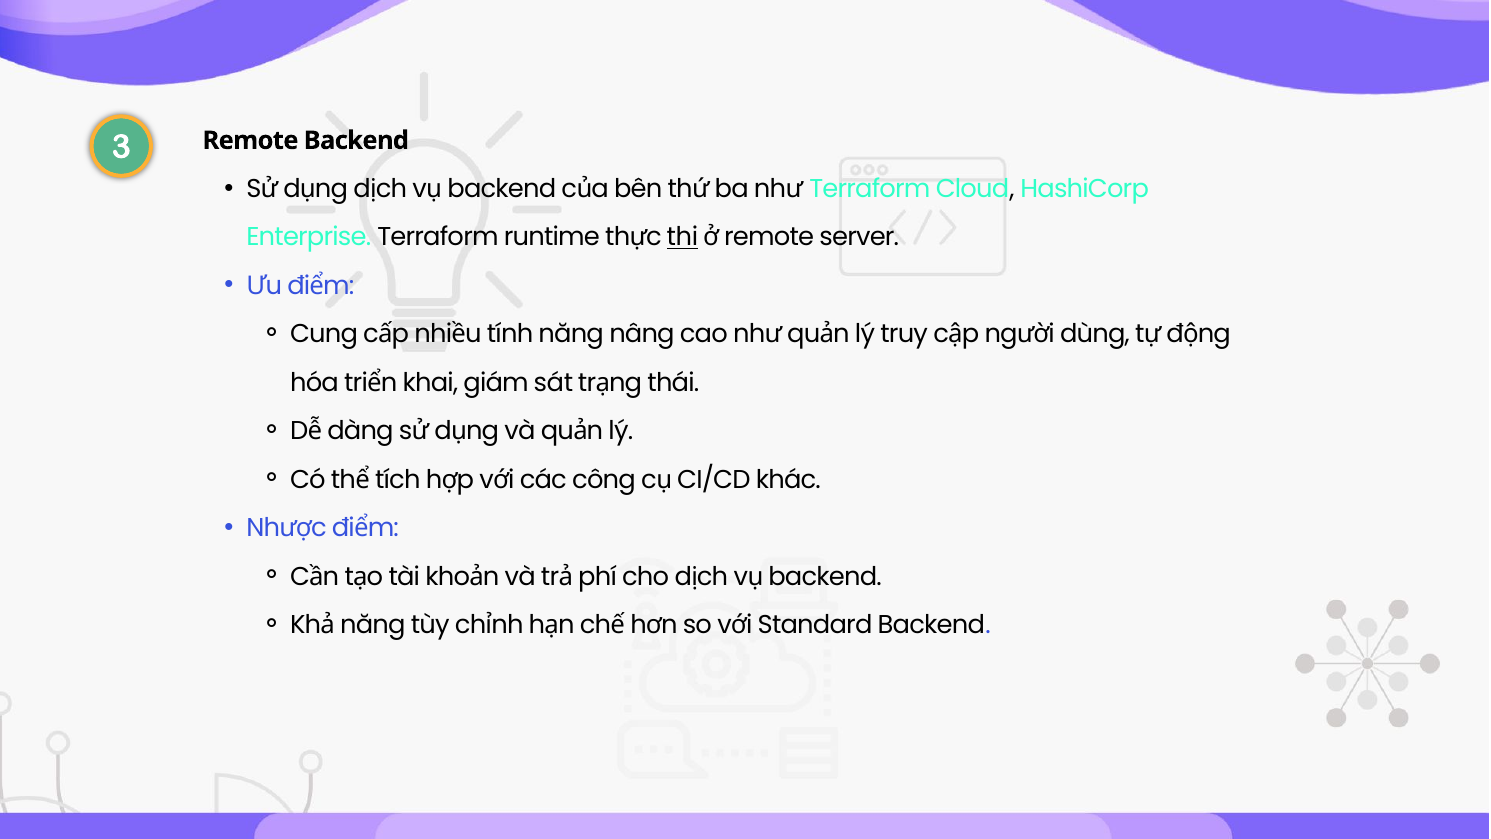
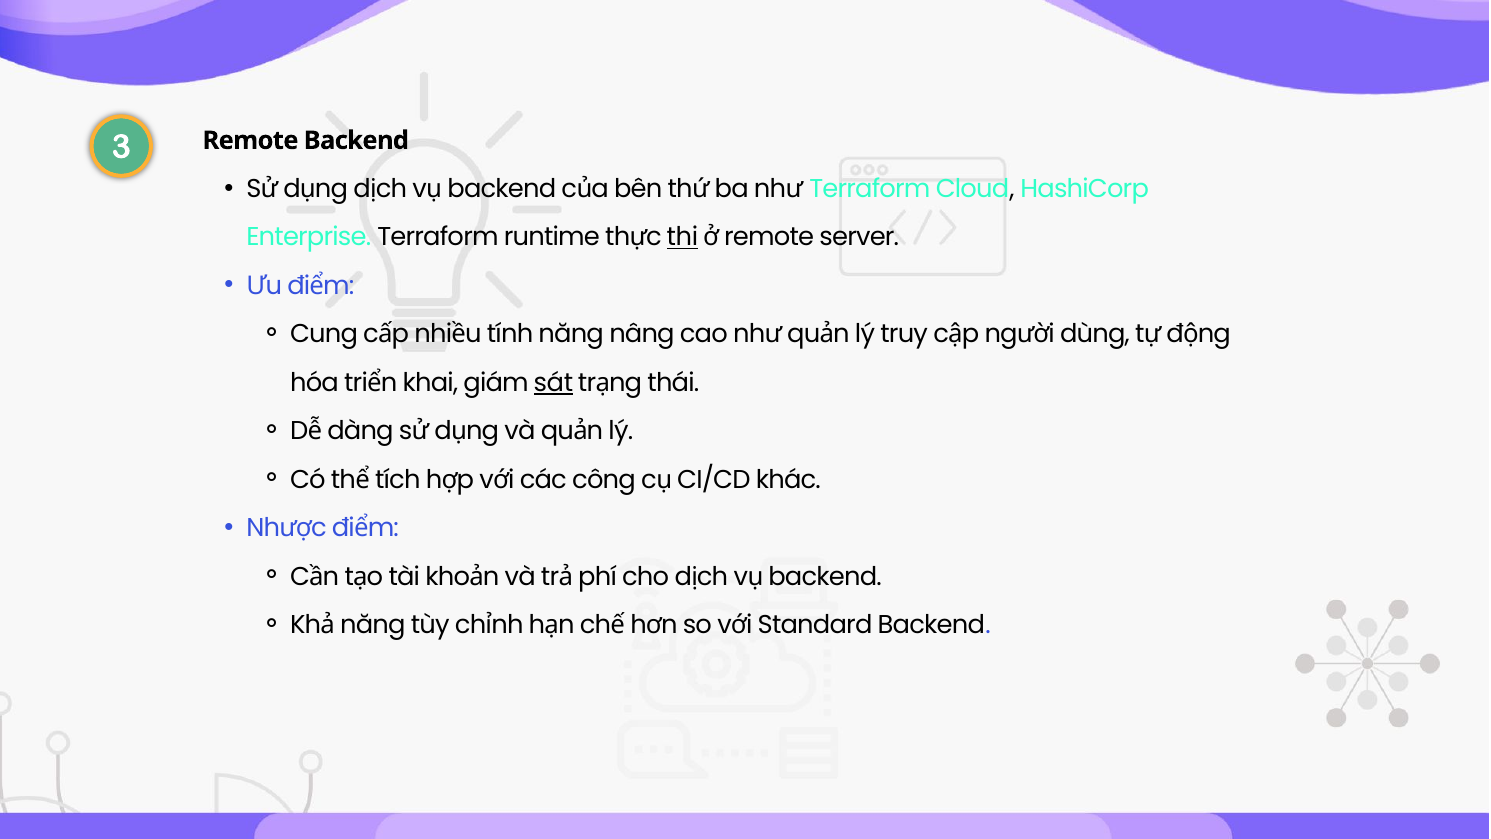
sát underline: none -> present (553, 383)
